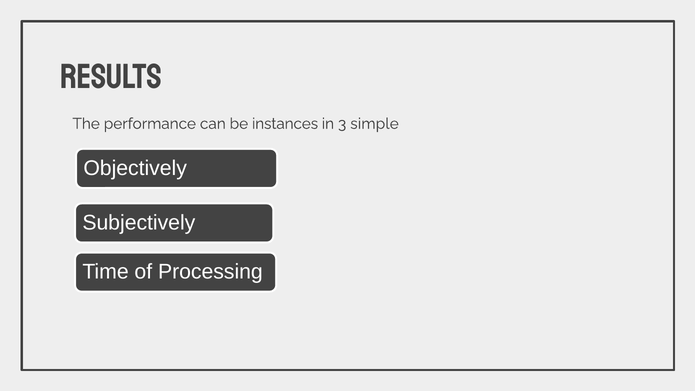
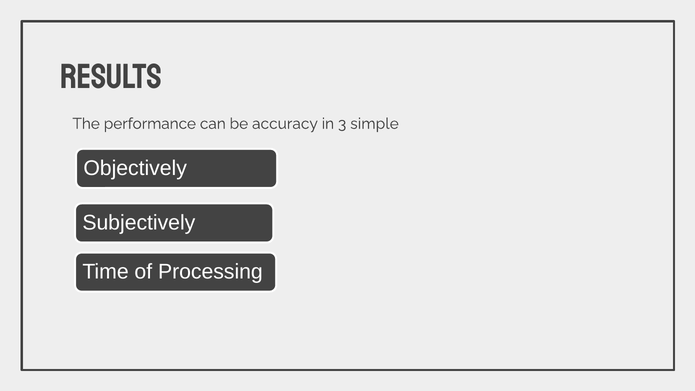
instances: instances -> accuracy (285, 124)
